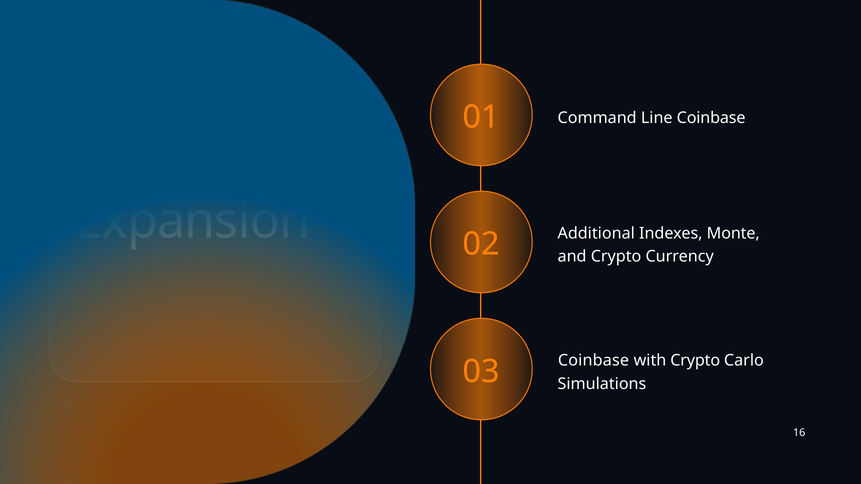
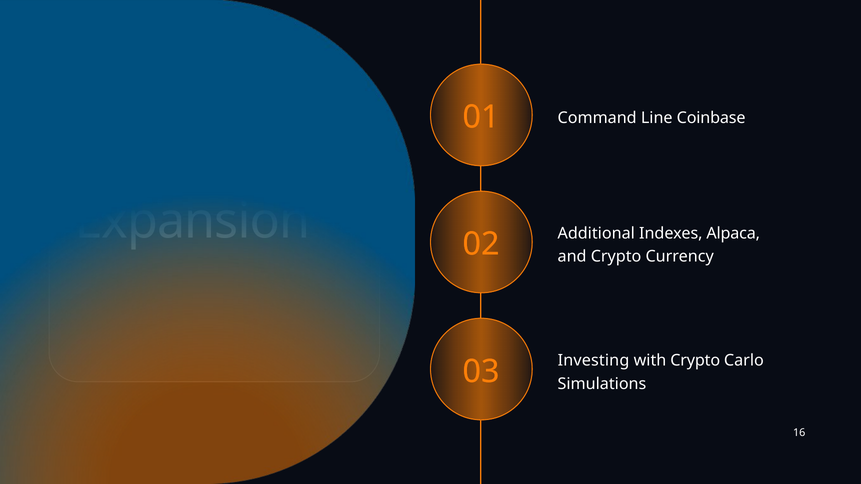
Monte: Monte -> Alpaca (733, 234)
Coinbase: Coinbase -> Investing (593, 361)
